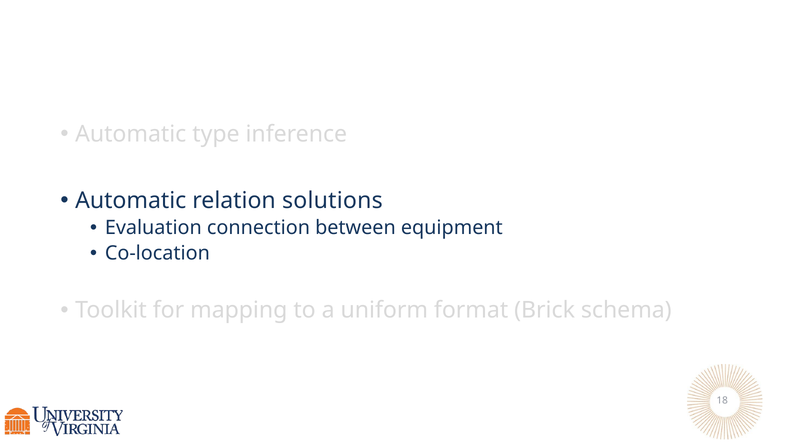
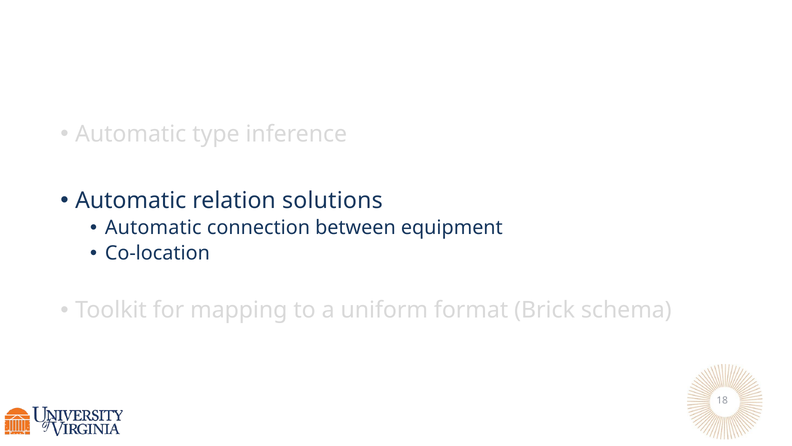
Evaluation: Evaluation -> Automatic (153, 228)
